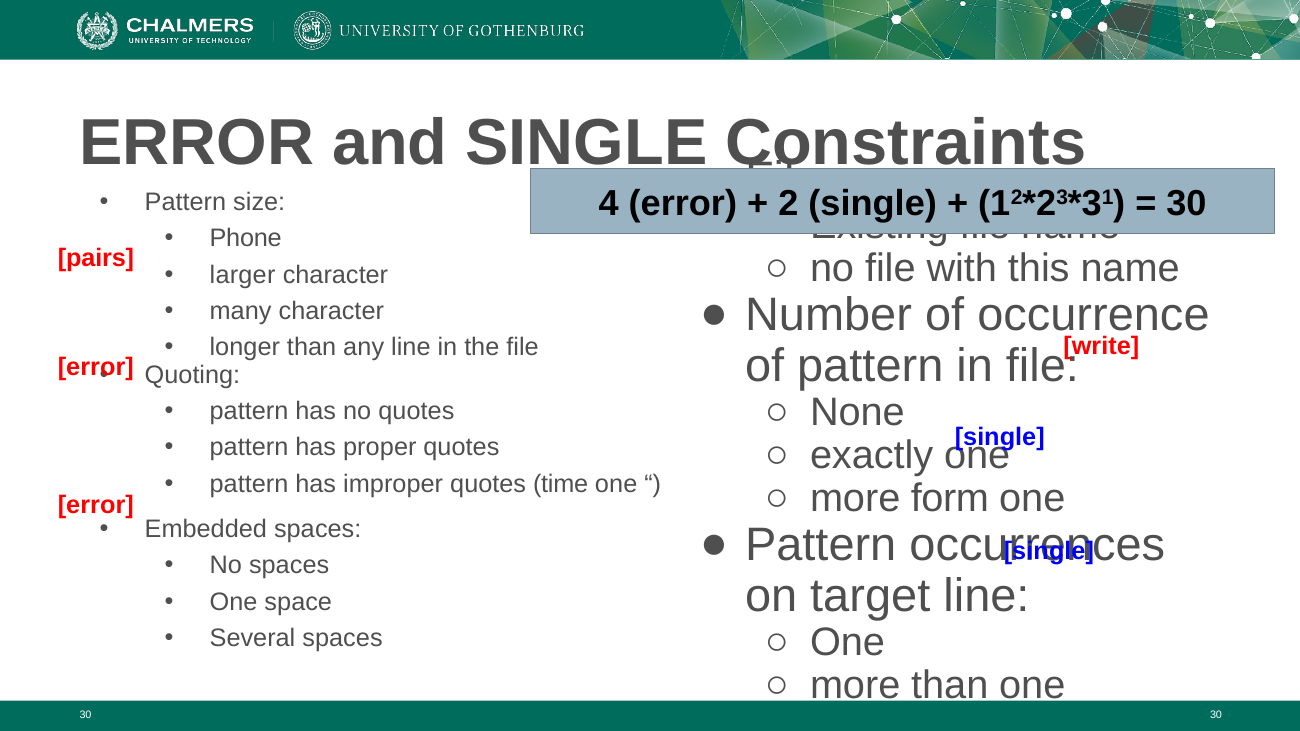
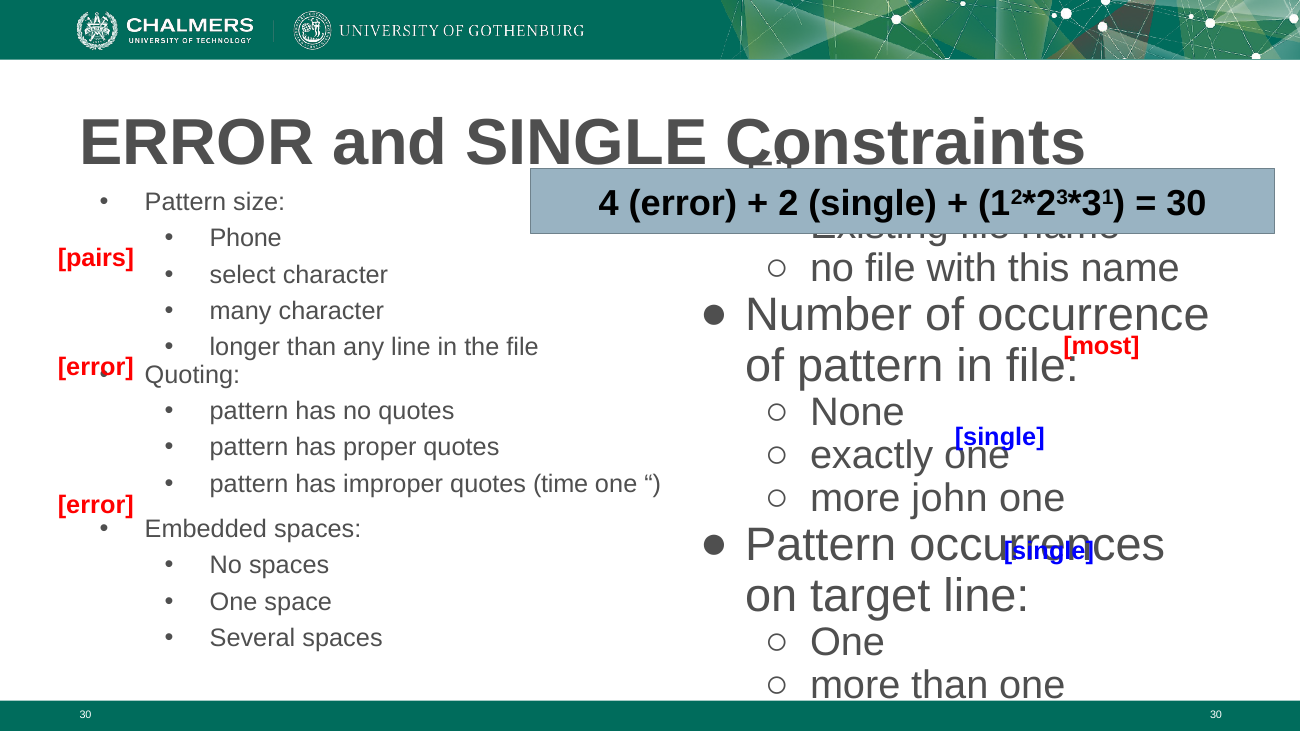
larger: larger -> select (243, 275)
write: write -> most (1101, 346)
form: form -> john (950, 499)
